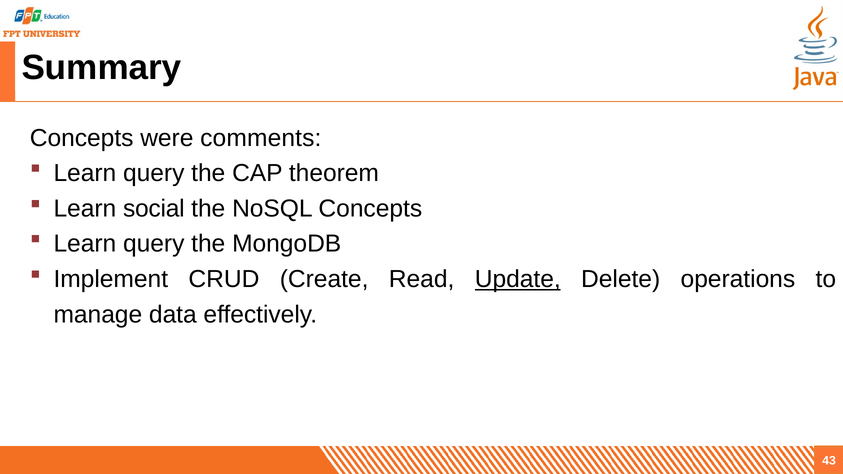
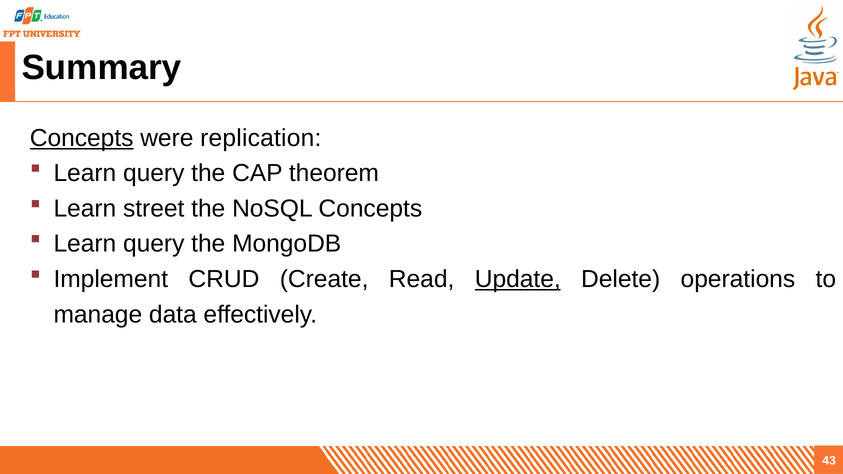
Concepts underline: none -> present (82, 138)
comments: comments -> replication (261, 138)
social: social -> street (154, 209)
